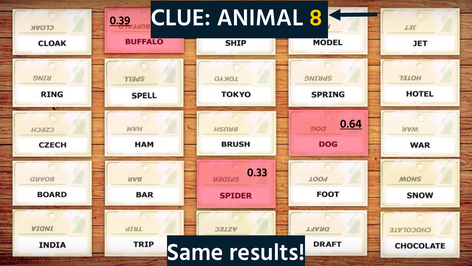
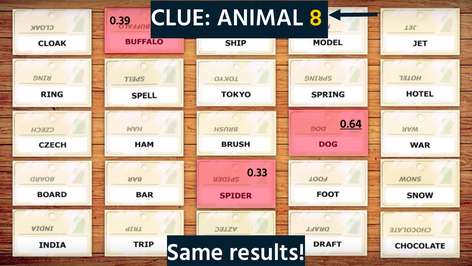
0.39 underline: present -> none (120, 21)
